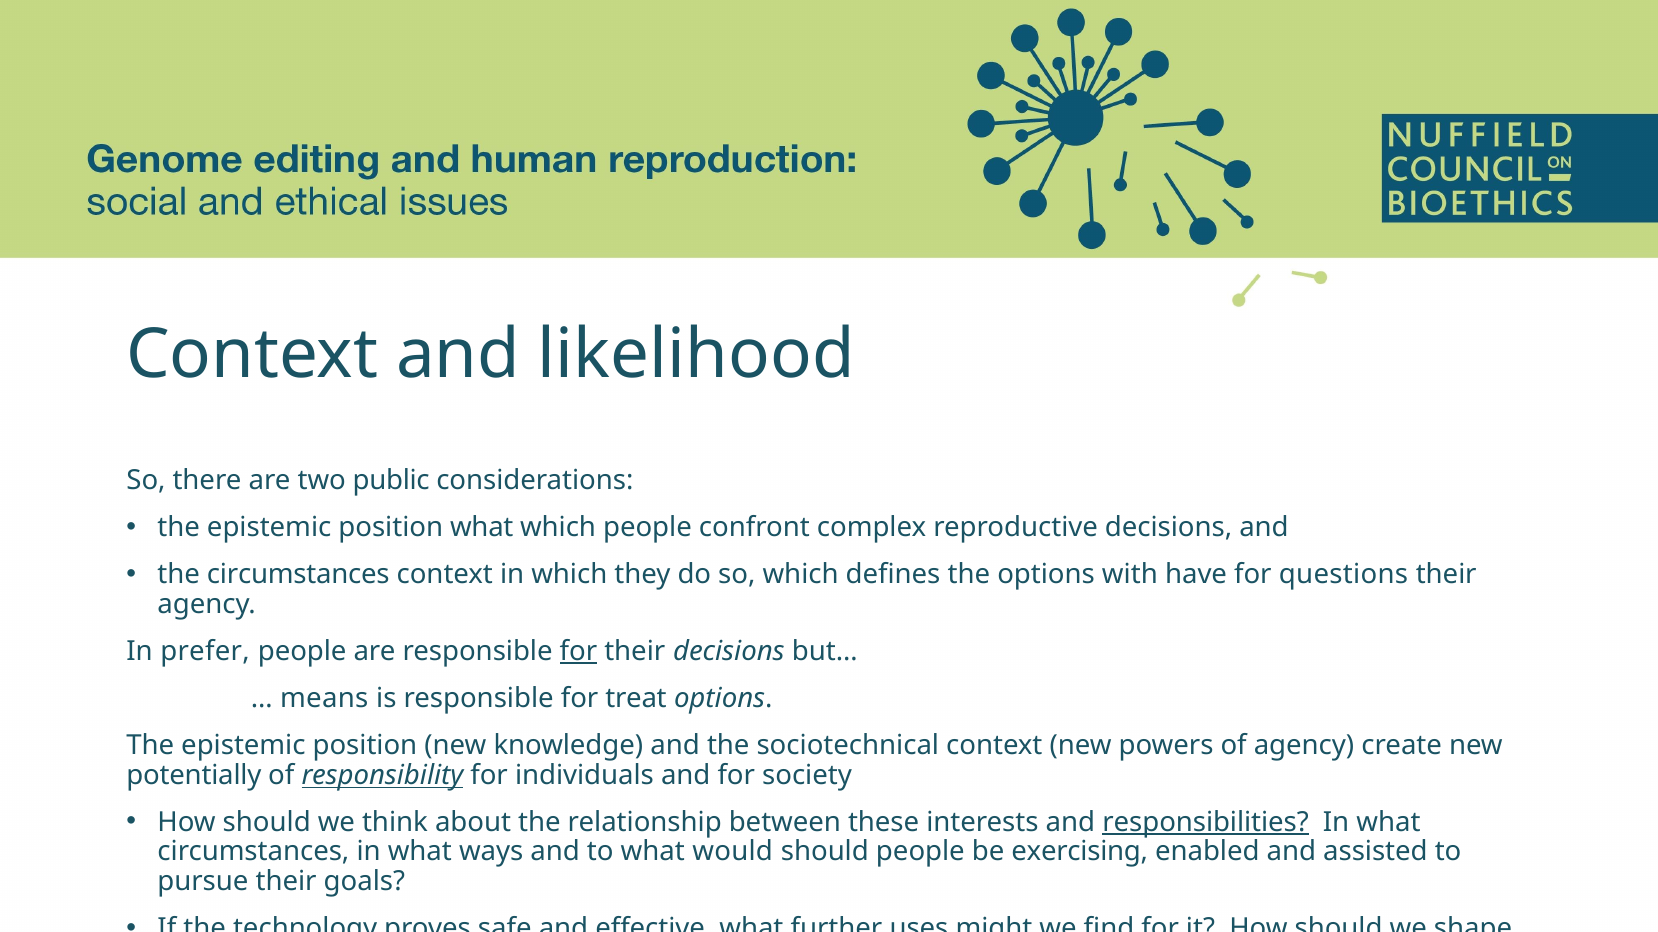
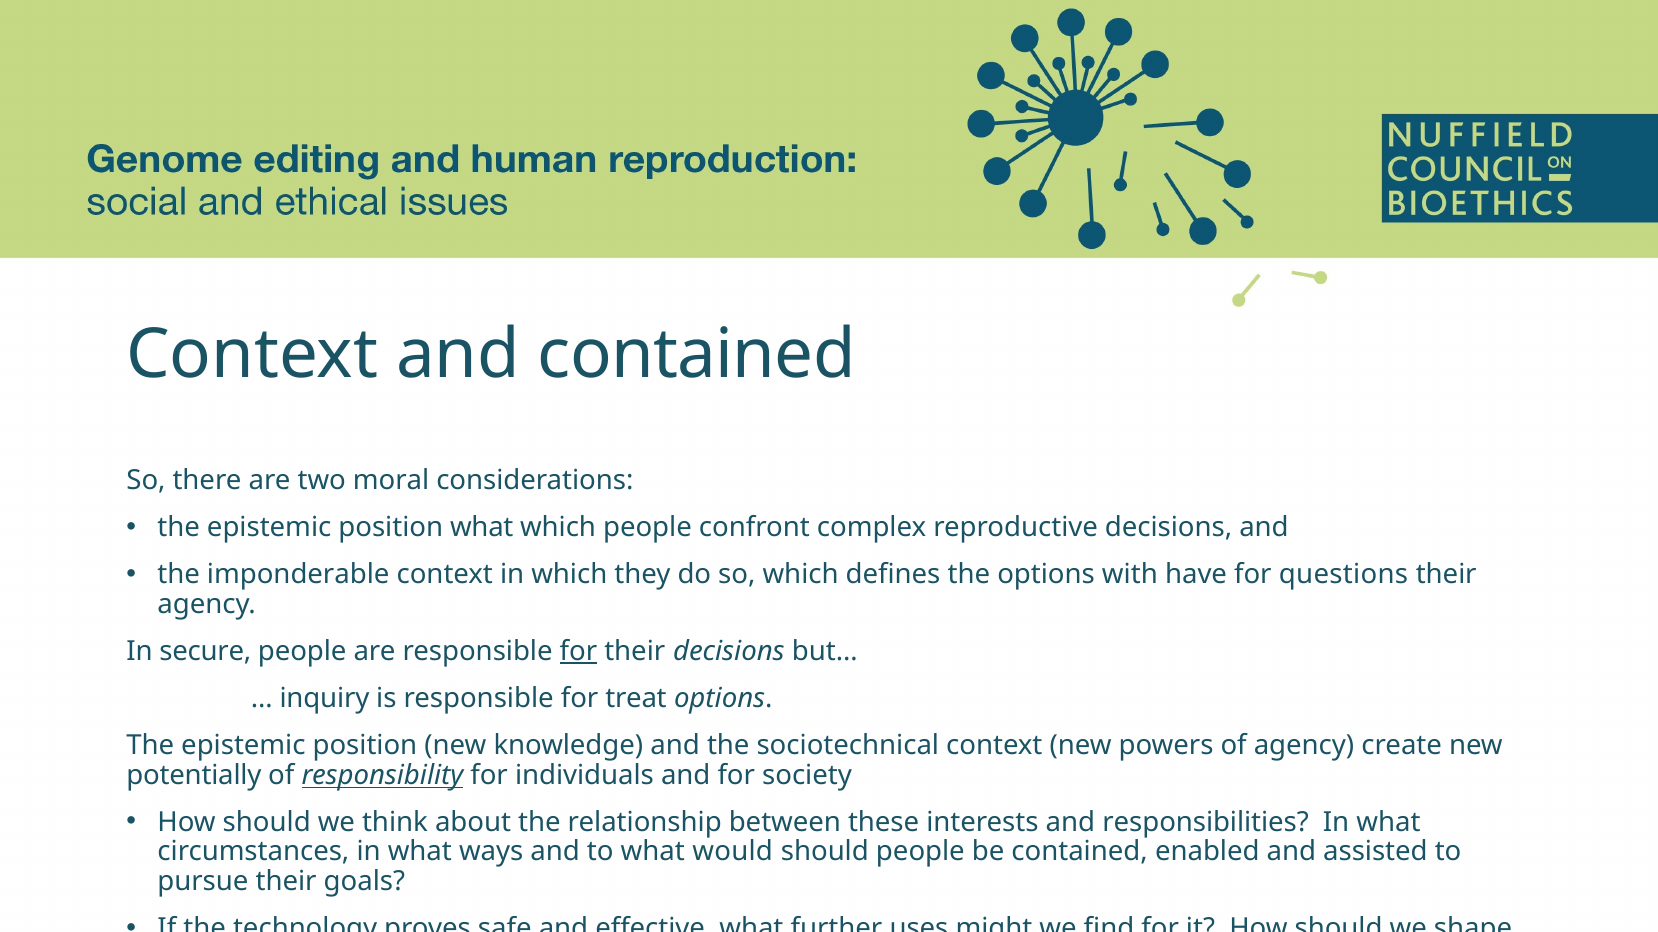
and likelihood: likelihood -> contained (697, 355)
public: public -> moral (391, 480)
the circumstances: circumstances -> imponderable (298, 575)
In prefer: prefer -> secure (205, 651)
means: means -> inquiry (324, 699)
responsibilities underline: present -> none (1206, 823)
be exercising: exercising -> contained (1080, 852)
